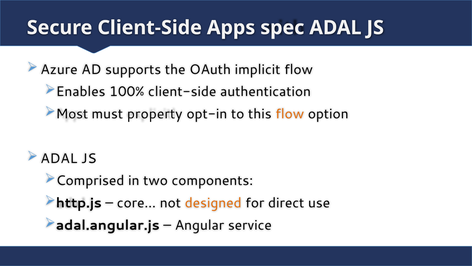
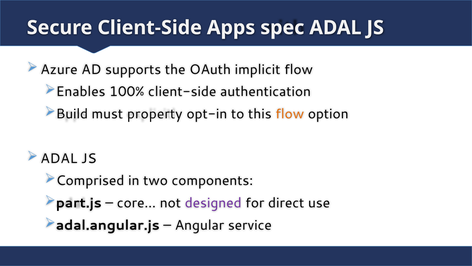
Most: Most -> Build (72, 114)
http.js: http.js -> part.js (79, 203)
designed colour: orange -> purple (213, 203)
